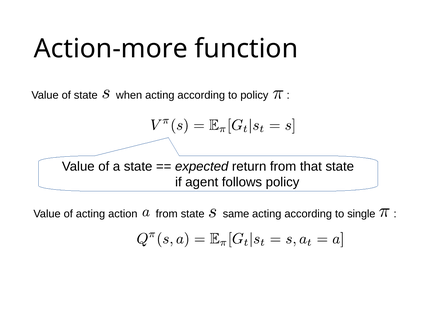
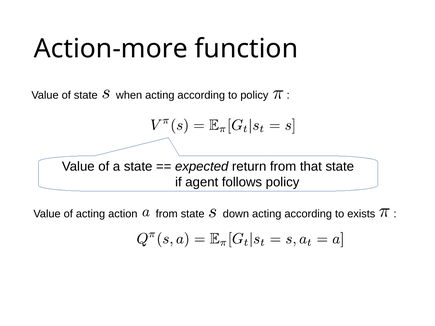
same: same -> down (236, 214)
single: single -> exists (361, 214)
